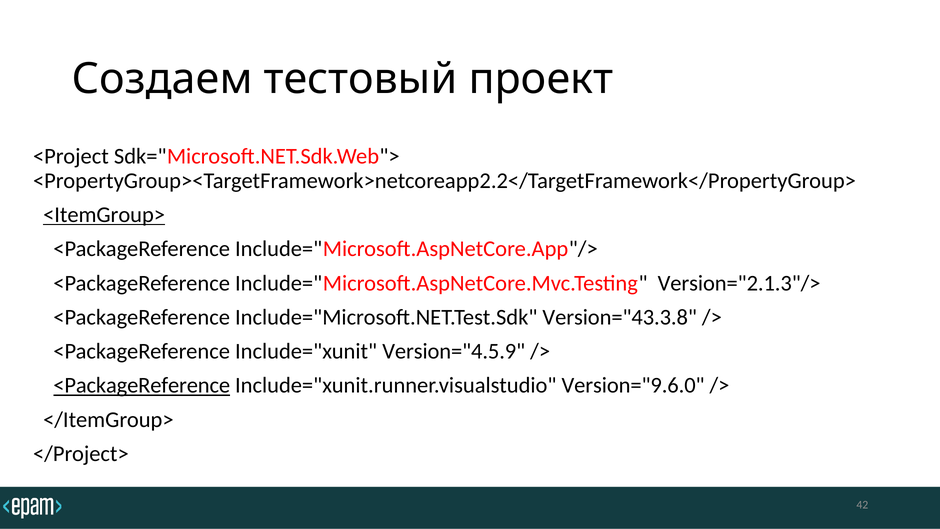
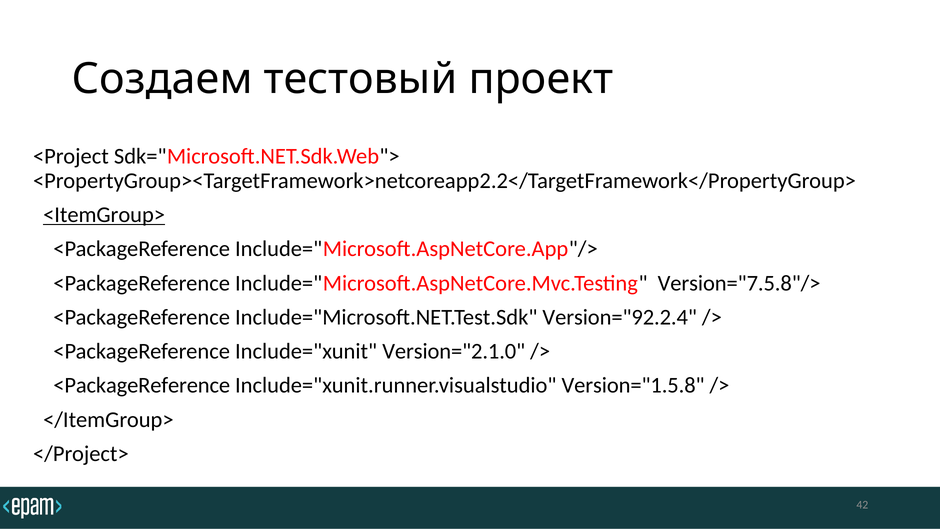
Version="2.1.3"/>: Version="2.1.3"/> -> Version="7.5.8"/> (739, 283)
Version="43.3.8: Version="43.3.8 -> Version="92.2.4 (620, 317)
Version="4.5.9: Version="4.5.9 -> Version="2.1.0 (454, 351)
<PackageReference underline: present -> none (142, 385)
Version="9.6.0: Version="9.6.0 -> Version="1.5.8 (633, 385)
